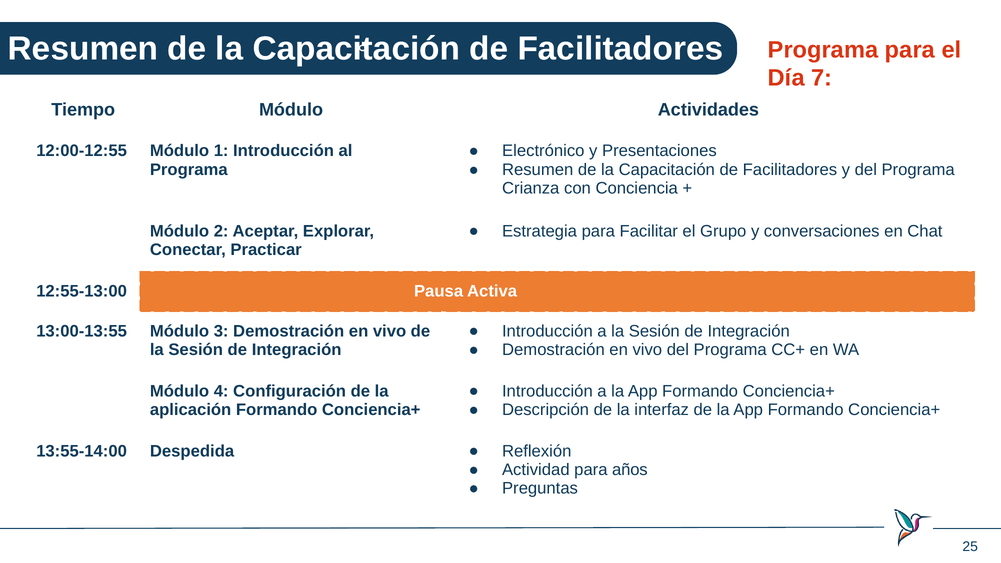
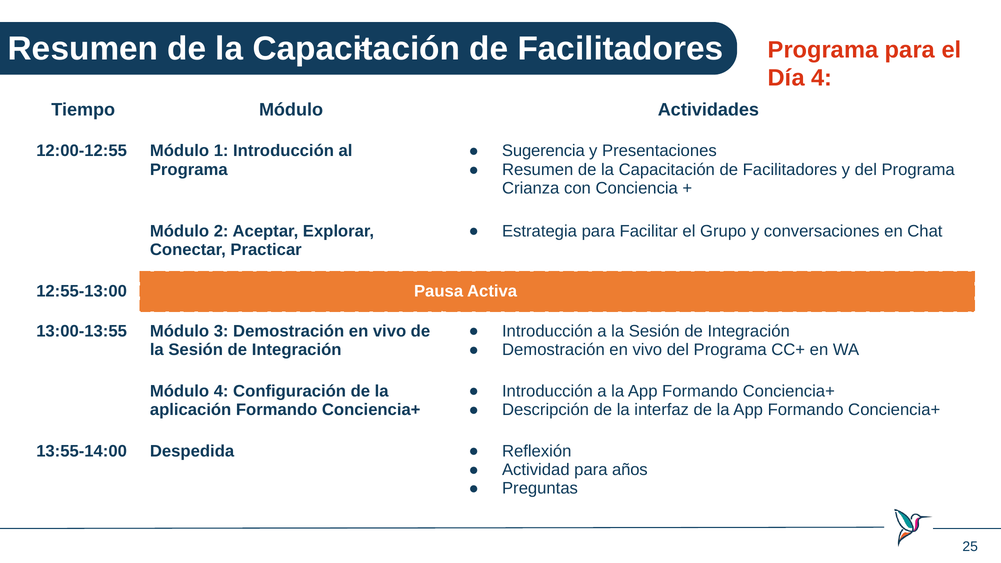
Día 7: 7 -> 4 (822, 78)
Electrónico: Electrónico -> Sugerencia (543, 151)
